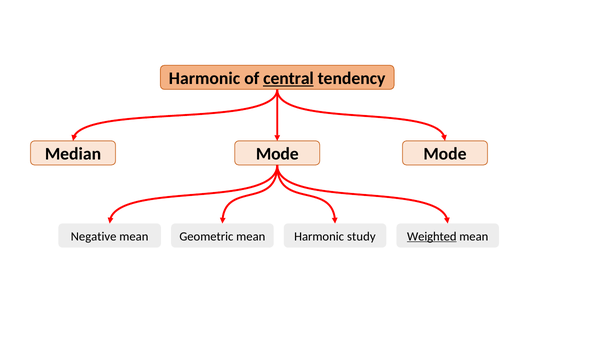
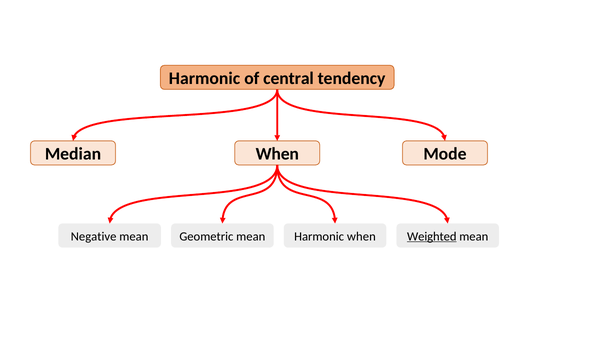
central underline: present -> none (289, 79)
Median Mode: Mode -> When (277, 154)
Harmonic study: study -> when (361, 237)
